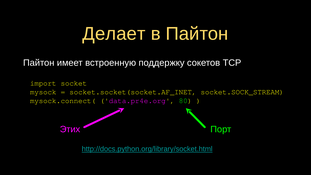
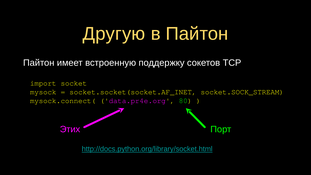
Делает: Делает -> Другую (114, 34)
